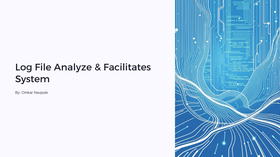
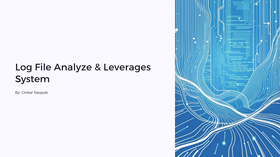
Facilitates: Facilitates -> Leverages (127, 68)
